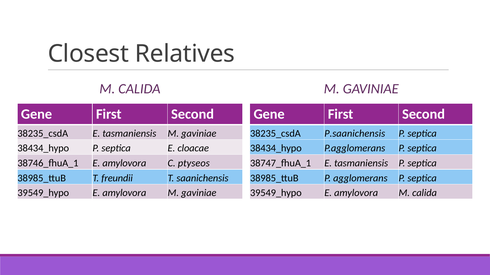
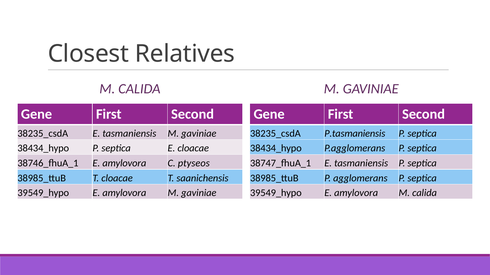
P.saanichensis: P.saanichensis -> P.tasmaniensis (355, 134)
T freundii: freundii -> cloacae (117, 178)
